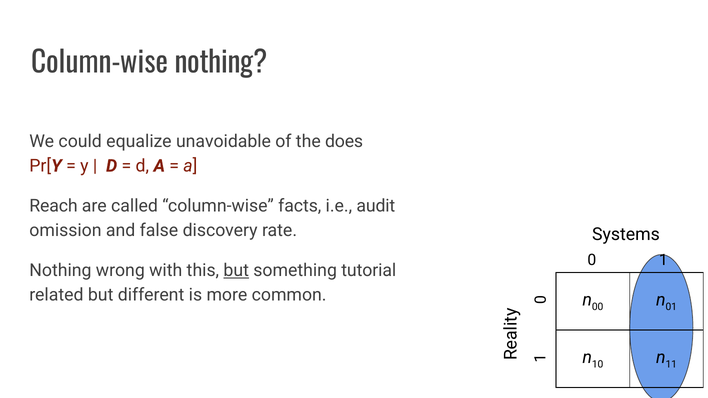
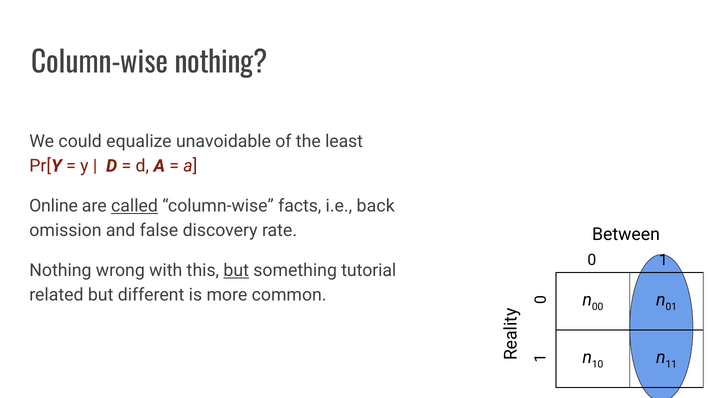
does: does -> least (344, 142)
Reach: Reach -> Online (54, 206)
called underline: none -> present (134, 206)
audit: audit -> back (376, 206)
Systems: Systems -> Between (626, 235)
